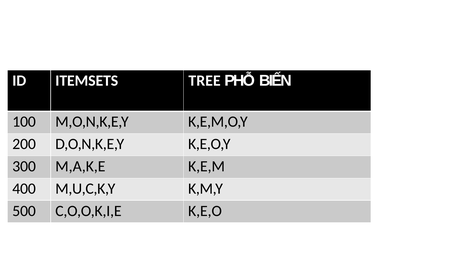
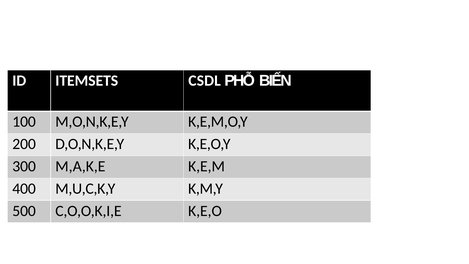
TREE: TREE -> CSDL (205, 81)
